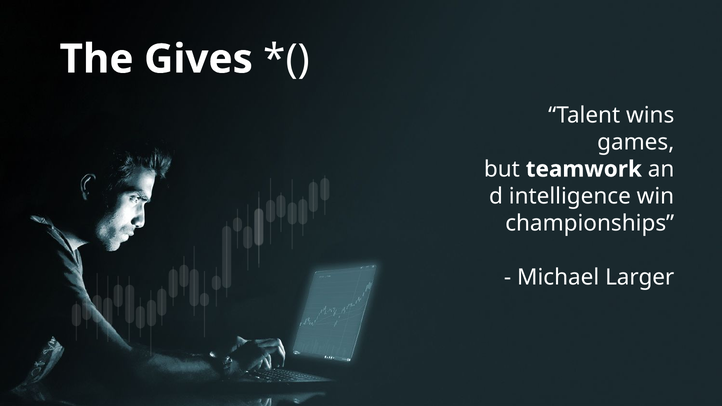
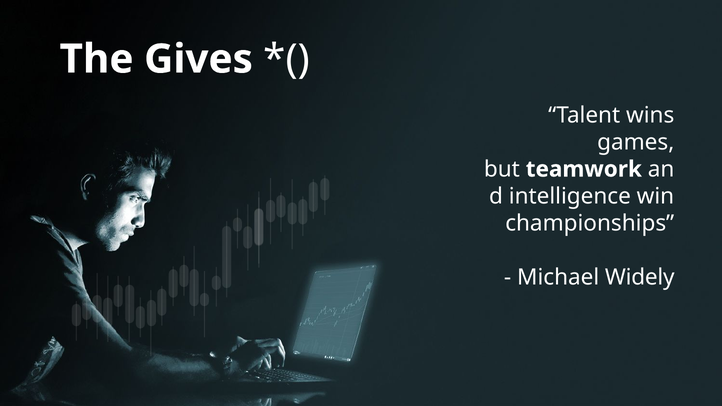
Larger: Larger -> Widely (640, 278)
